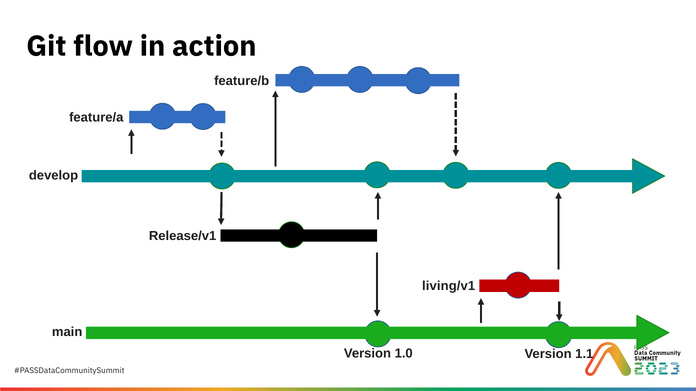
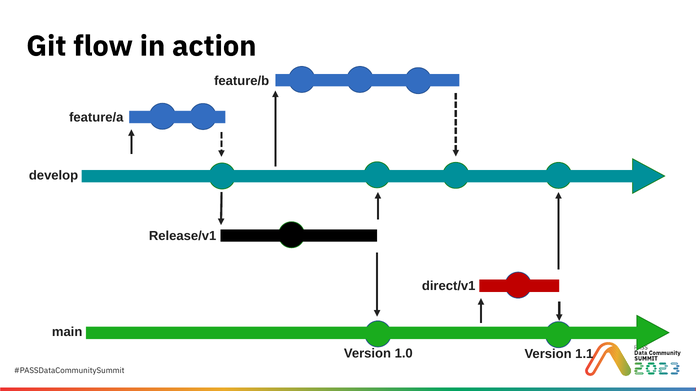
living/v1: living/v1 -> direct/v1 (449, 286)
